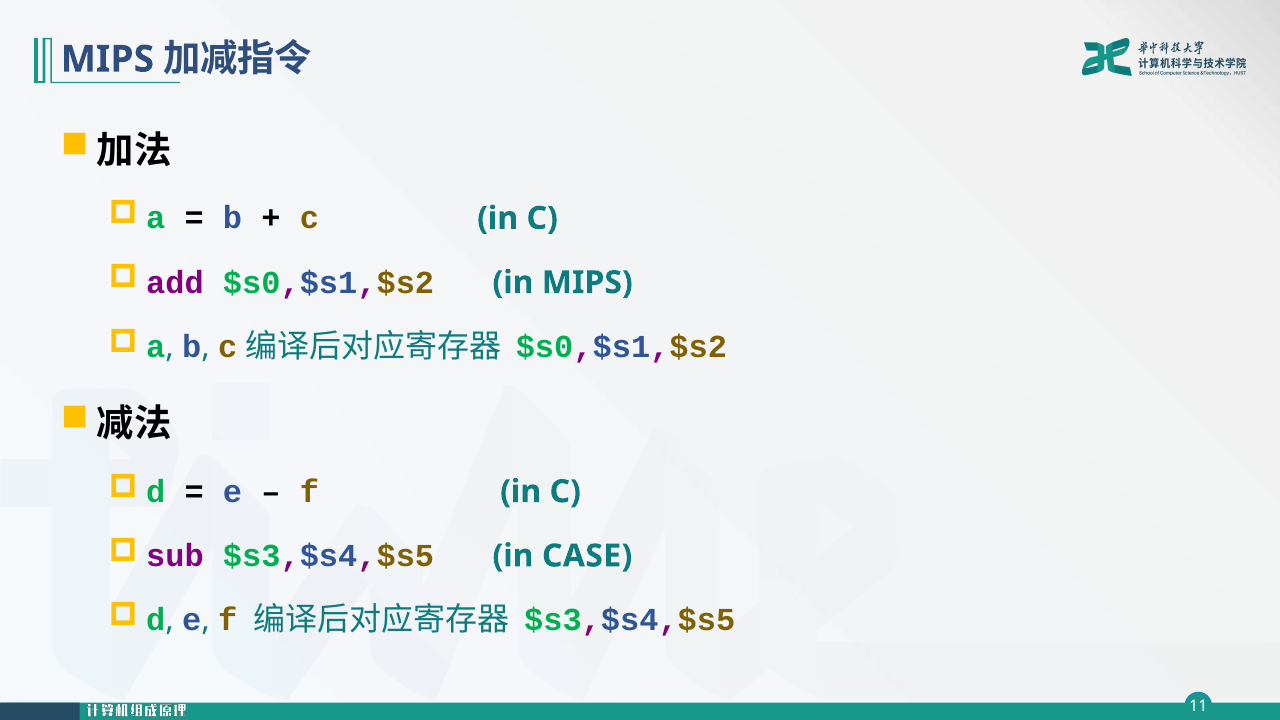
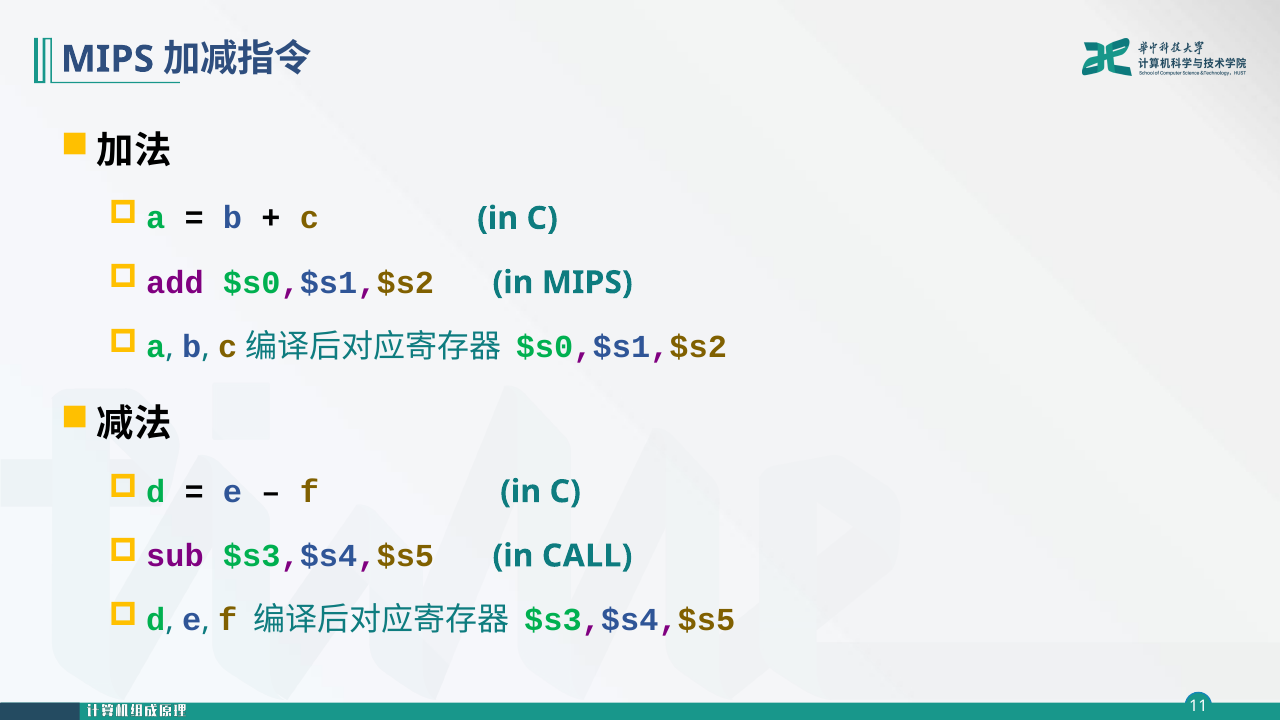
CASE: CASE -> CALL (587, 556)
